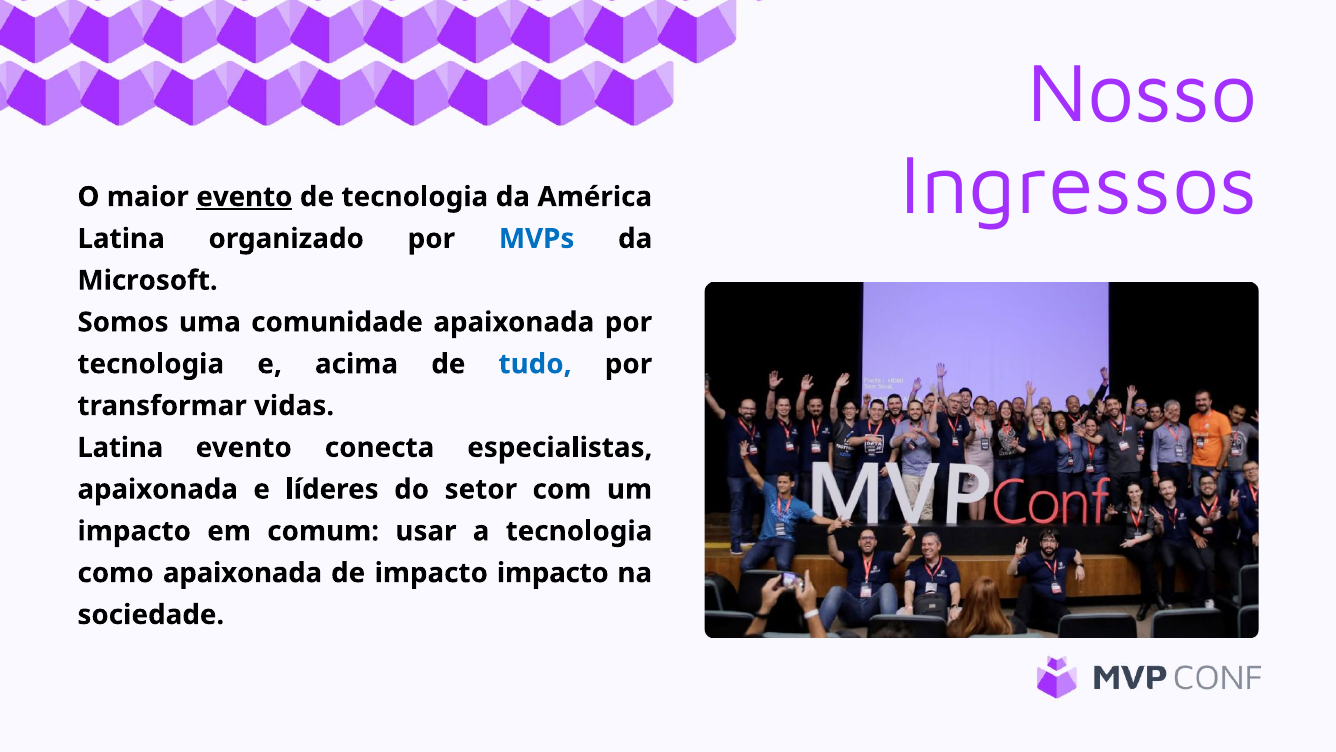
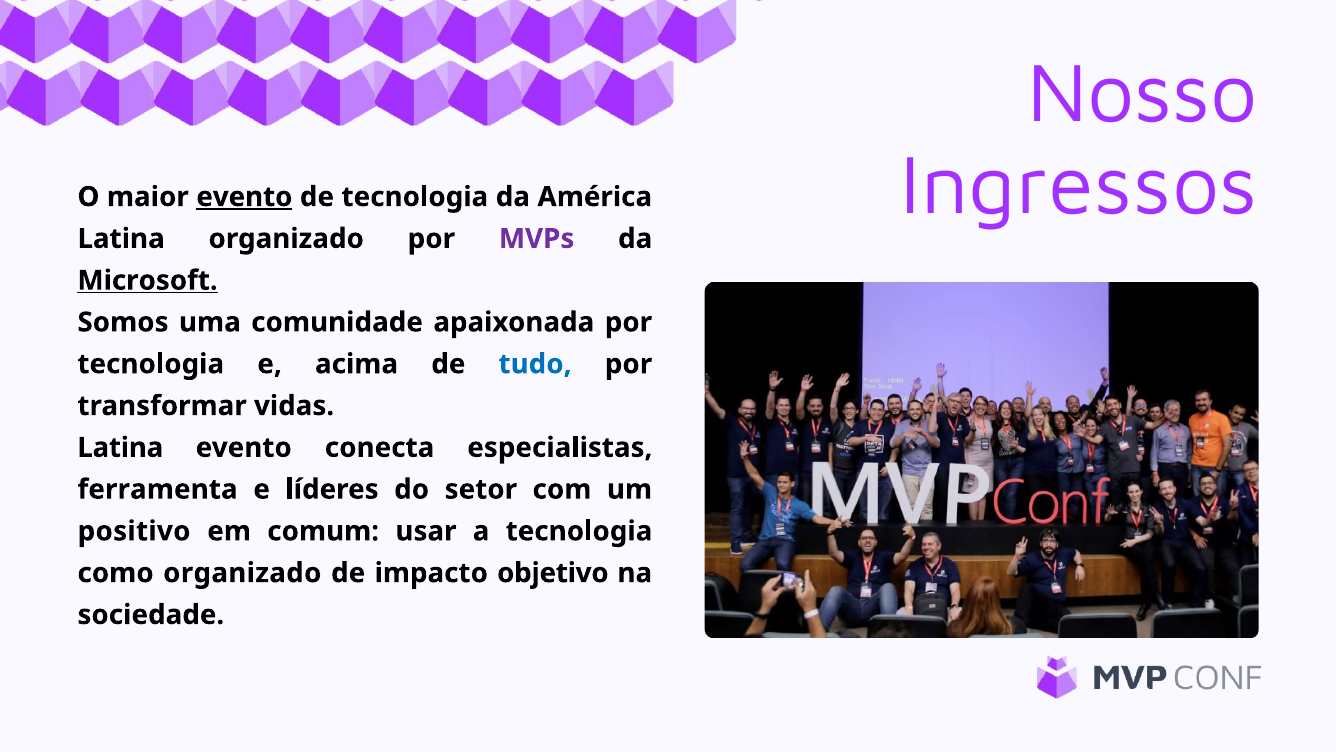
MVPs colour: blue -> purple (537, 239)
Microsoft underline: none -> present (148, 280)
apaixonada: apaixonada -> ferramenta (158, 489)
impacto: impacto -> positivo (134, 531)
como apaixonada: apaixonada -> organizado (242, 573)
impacto impacto: impacto -> objetivo (553, 573)
